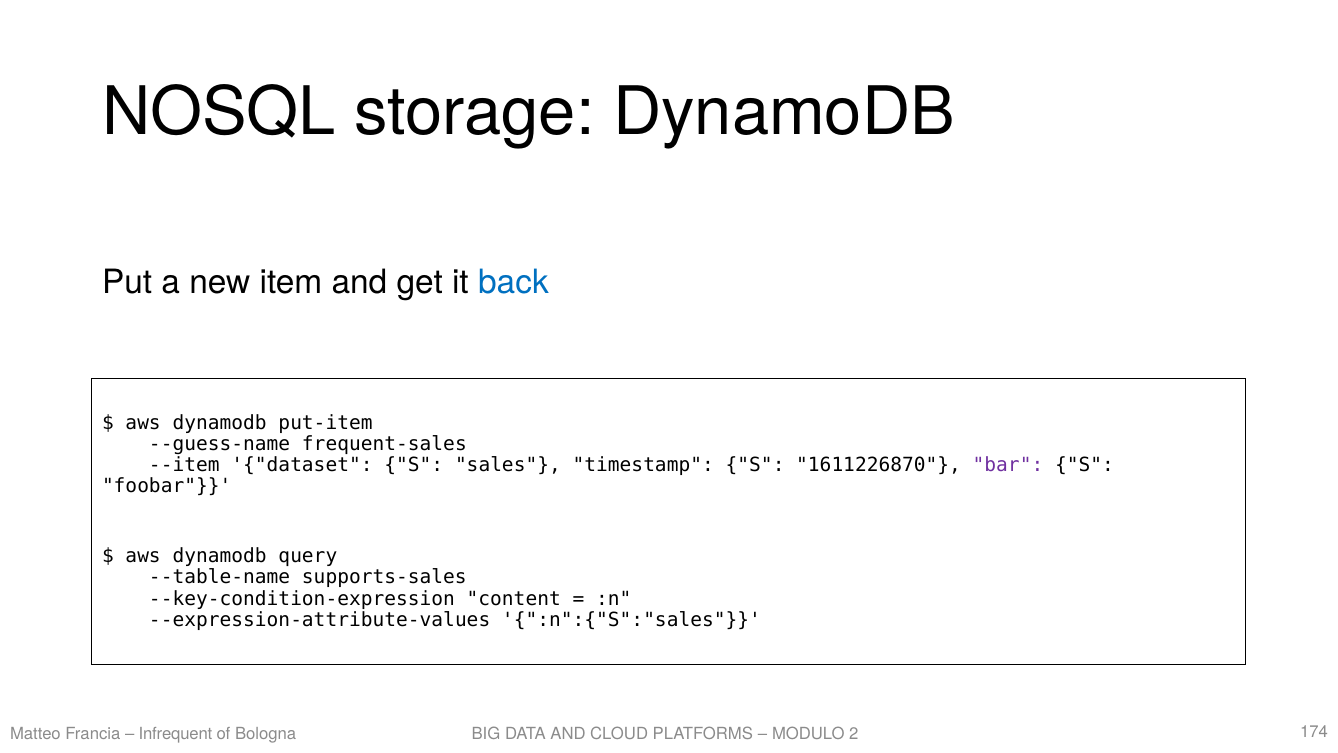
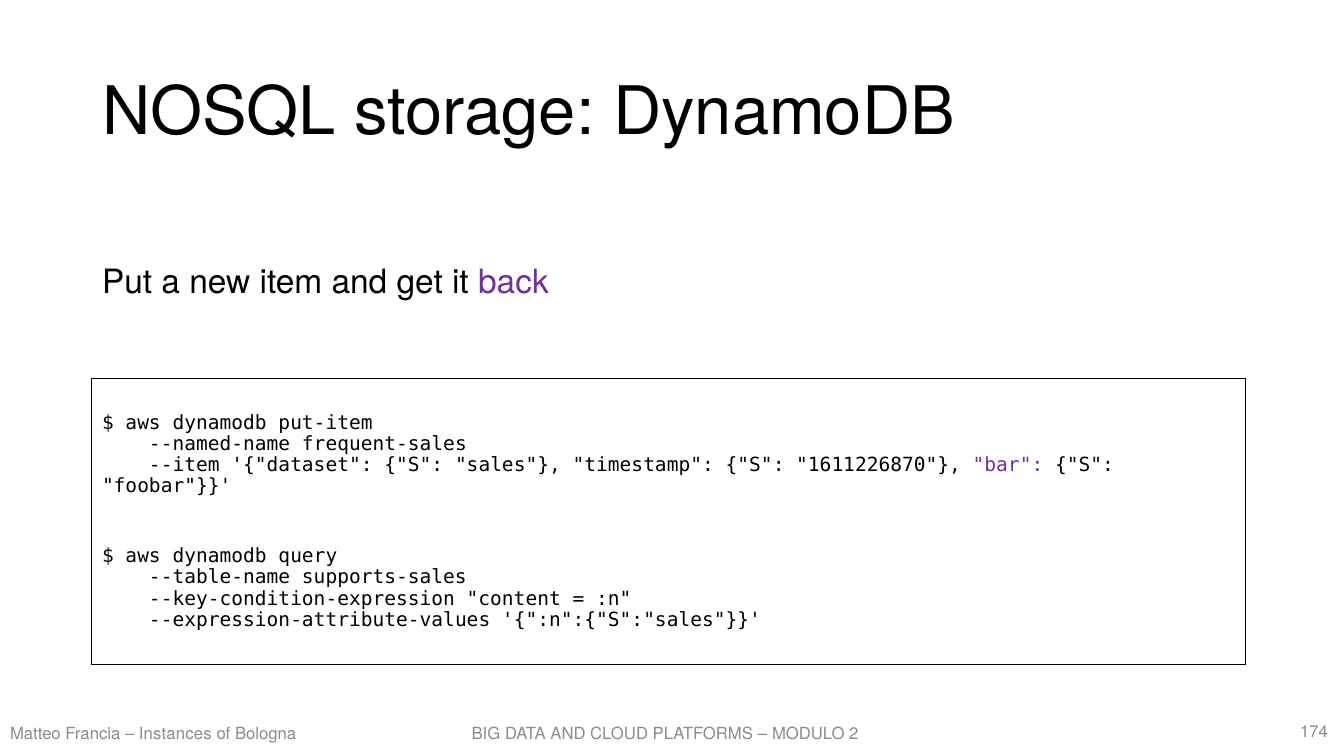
back colour: blue -> purple (513, 282)
--guess-name: --guess-name -> --named-name (220, 444)
Infrequent: Infrequent -> Instances (175, 734)
